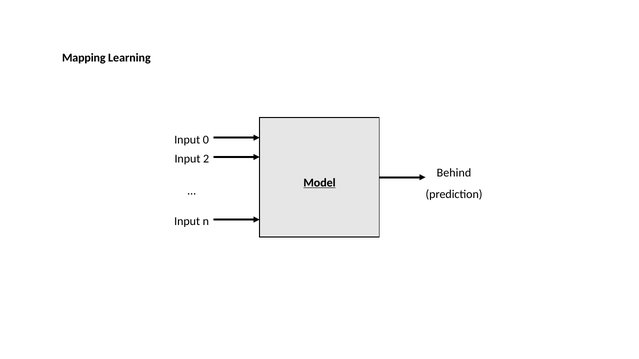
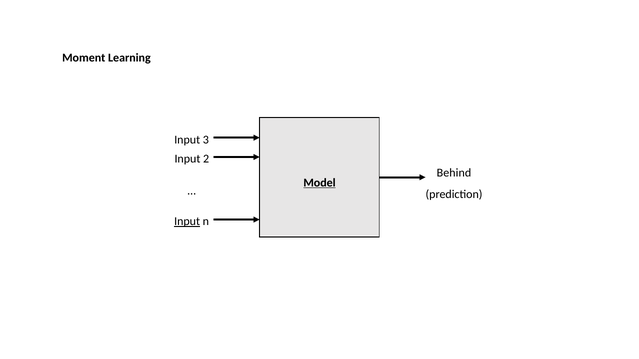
Mapping: Mapping -> Moment (84, 58)
0: 0 -> 3 (206, 140)
Input underline: none -> present (187, 222)
